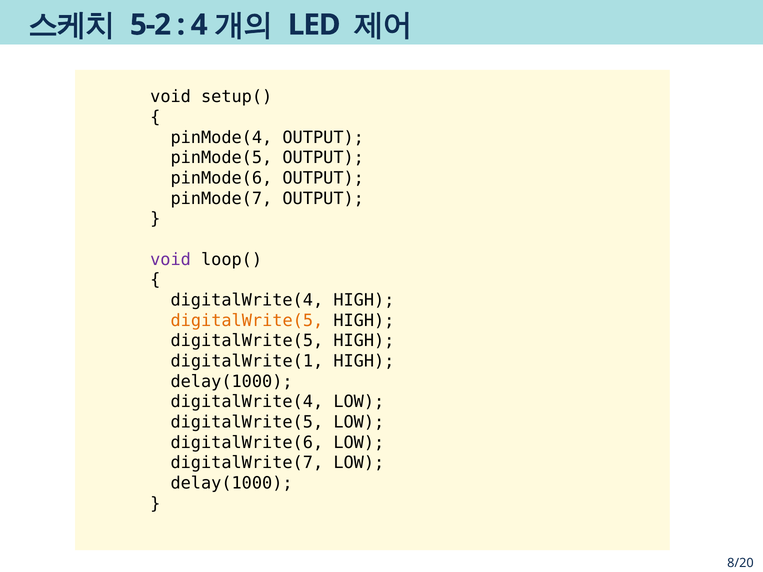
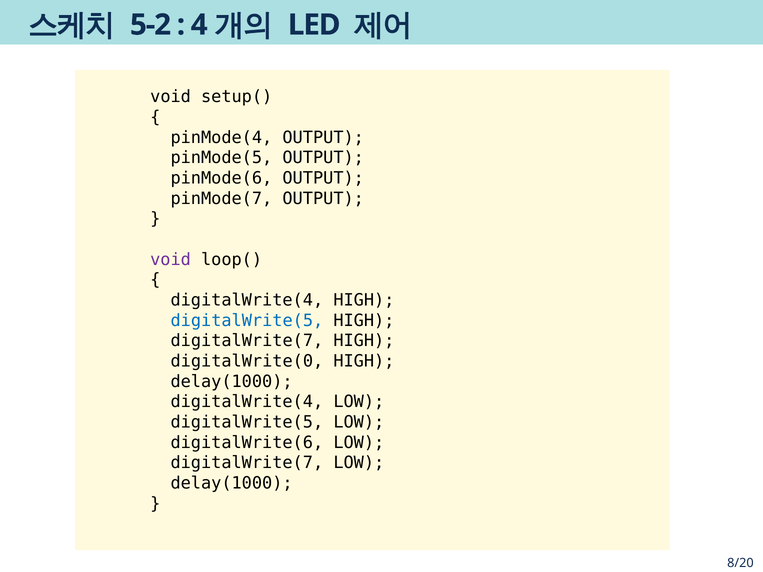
digitalWrite(5 colour: orange -> blue (247, 321)
digitalWrite(5: digitalWrite(5 -> digitalWrite(7 (247, 341)
digitalWrite(1: digitalWrite(1 -> digitalWrite(0 (247, 361)
